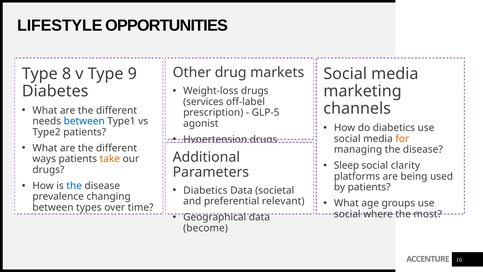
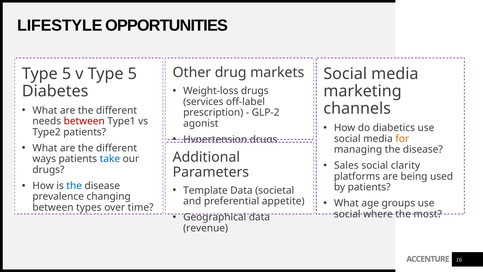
8: 8 -> 5 (67, 74)
v Type 9: 9 -> 5 (132, 74)
GLP-5: GLP-5 -> GLP-2 (266, 112)
between colour: blue -> red (84, 121)
take colour: orange -> blue (110, 159)
Sleep: Sleep -> Sales (346, 165)
Diabetics: Diabetics -> Template (205, 190)
relevant: relevant -> appetite (283, 201)
become: become -> revenue (206, 228)
